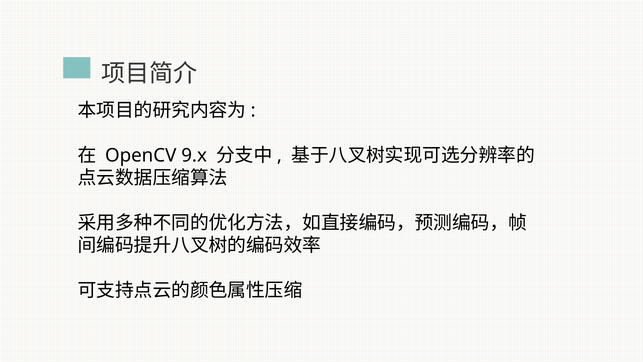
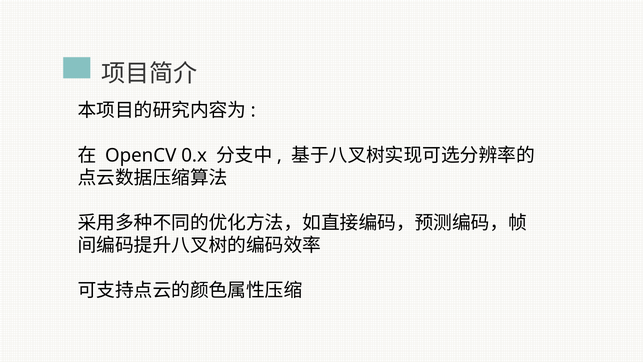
9.x: 9.x -> 0.x (194, 155)
